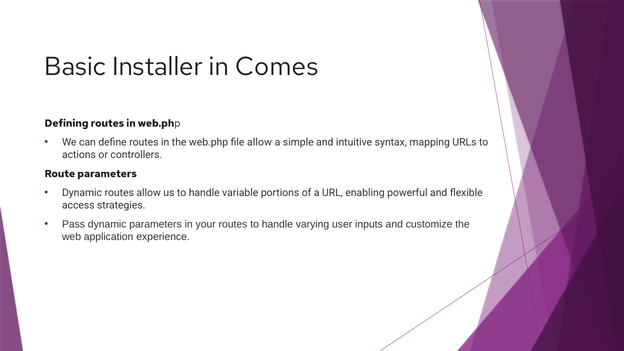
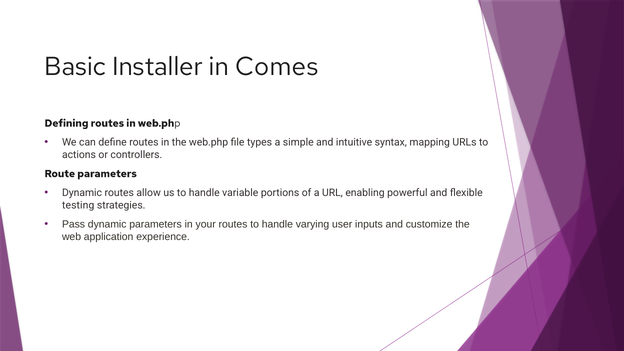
file allow: allow -> types (260, 142)
access: access -> testing (78, 205)
